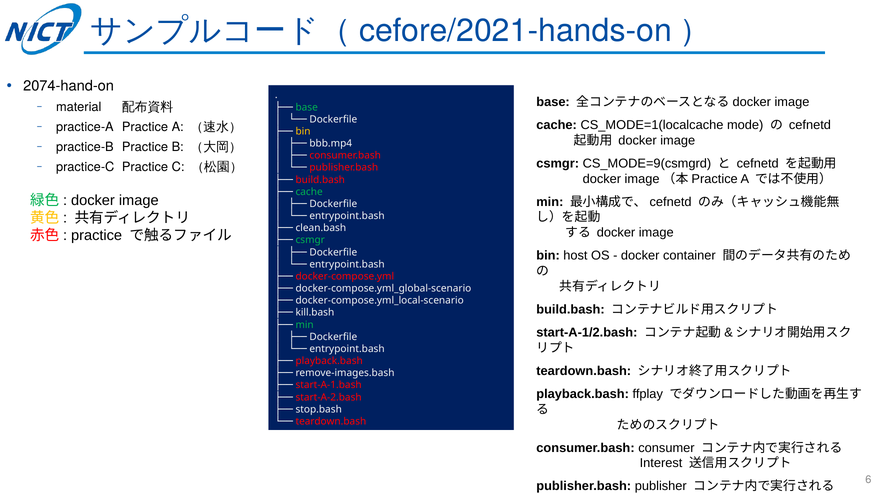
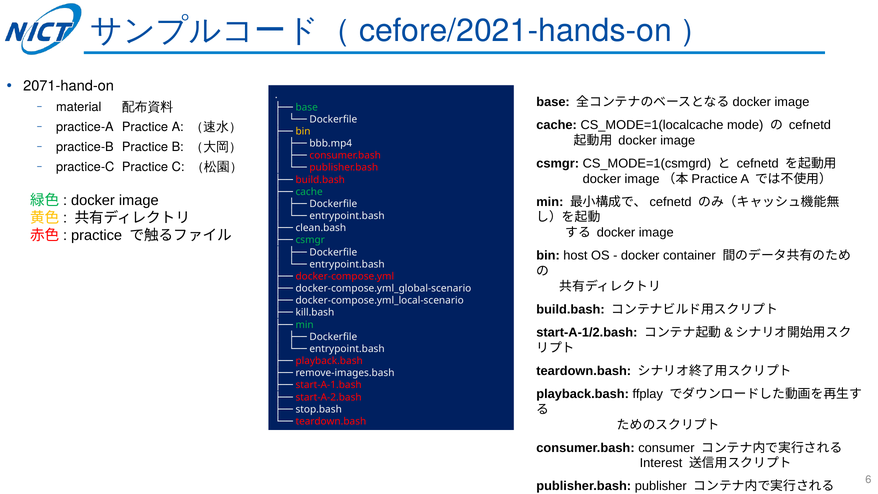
2074-hand-on: 2074-hand-on -> 2071-hand-on (69, 86)
CS_MODE=9(csmgrd: CS_MODE=9(csmgrd -> CS_MODE=1(csmgrd (647, 163)
